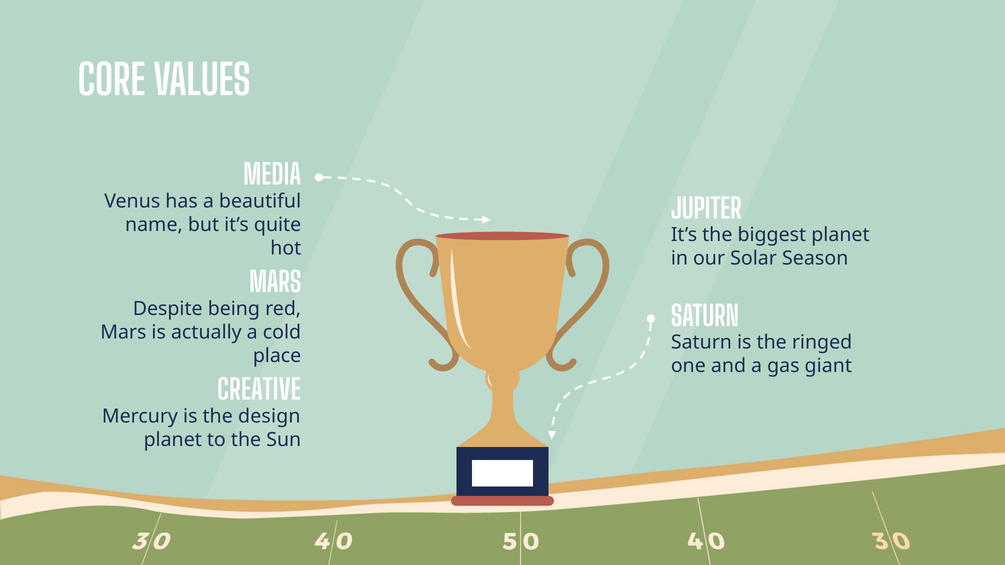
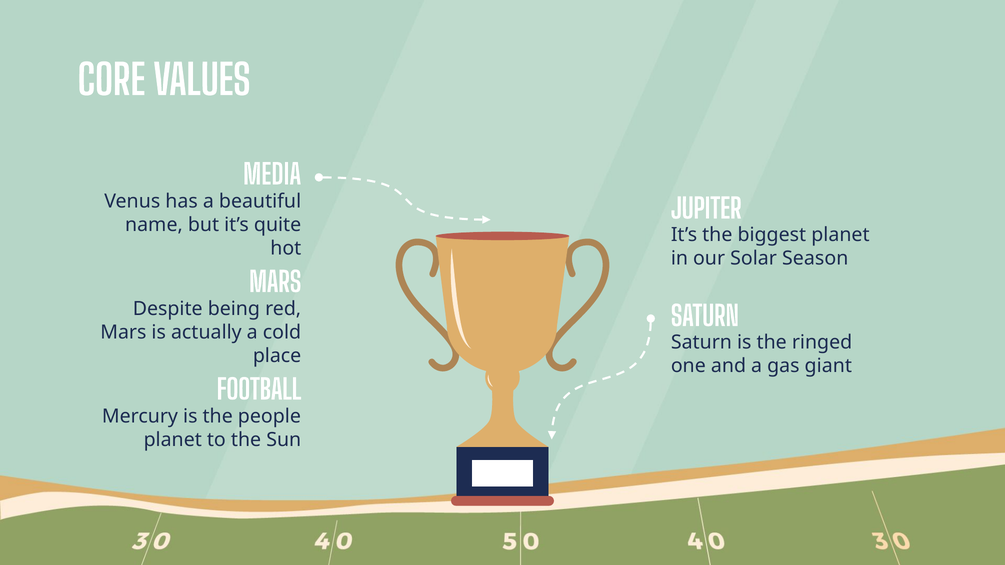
CREATIVE: CREATIVE -> FOOTBALL (259, 391)
design: design -> people (269, 417)
